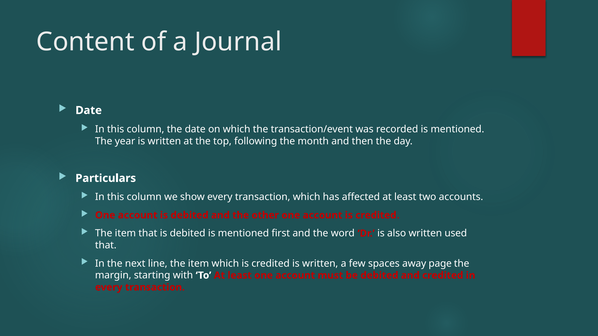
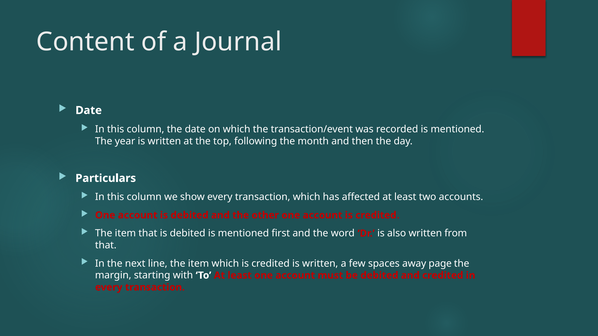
used: used -> from (456, 234)
